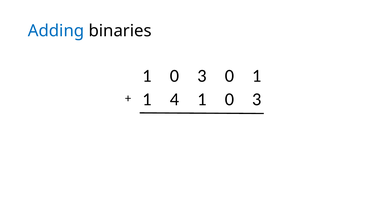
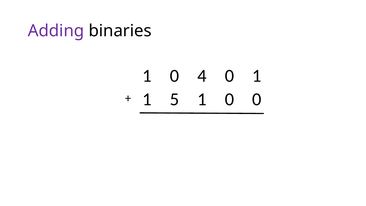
Adding colour: blue -> purple (56, 31)
3: 3 -> 4 (202, 76)
4: 4 -> 5 (175, 99)
3: 3 -> 0 (257, 99)
